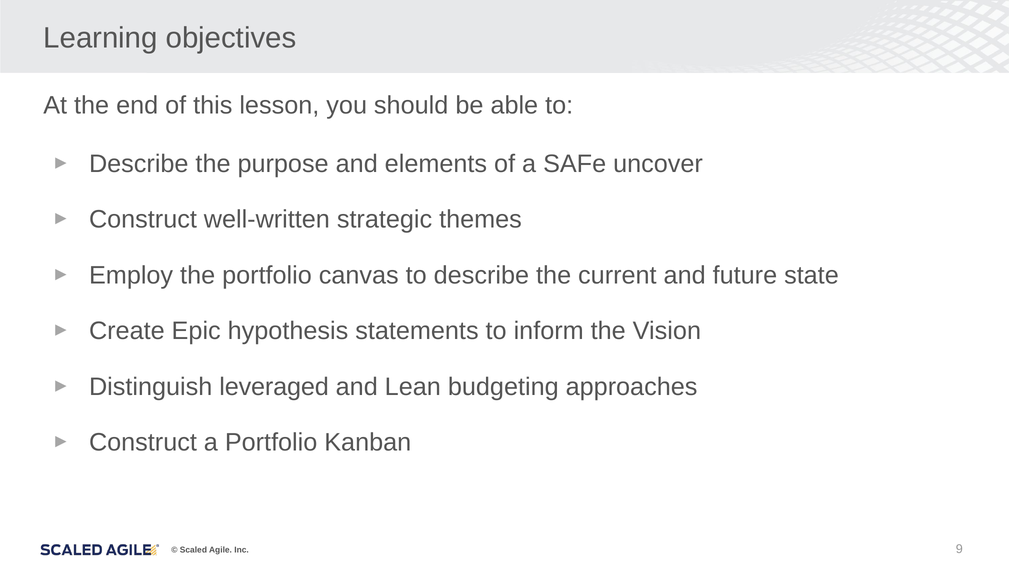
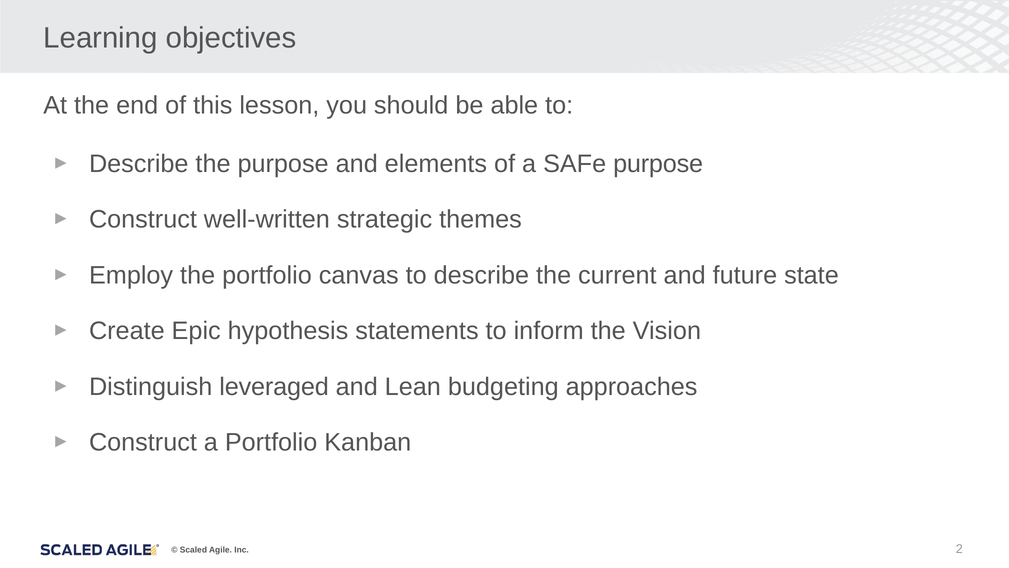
SAFe uncover: uncover -> purpose (658, 164)
9: 9 -> 2 (959, 549)
